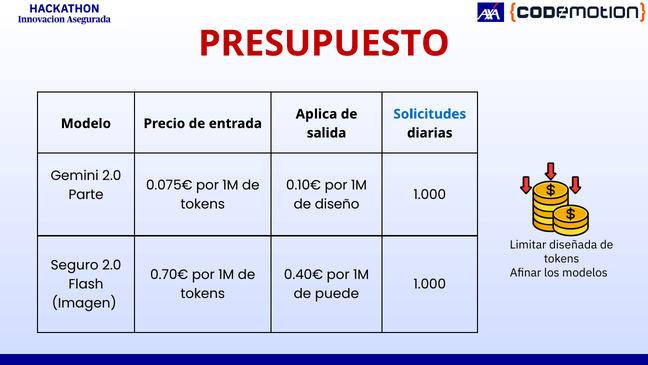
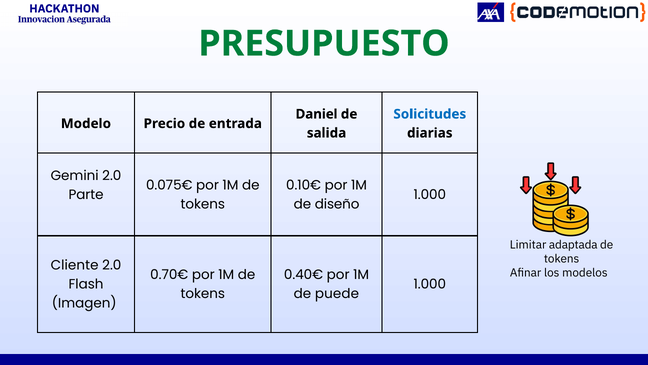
PRESUPUESTO colour: red -> green (324, 44)
Aplica: Aplica -> Daniel (317, 114)
diseñada: diseñada -> adaptada (573, 244)
Seguro: Seguro -> Cliente (75, 265)
